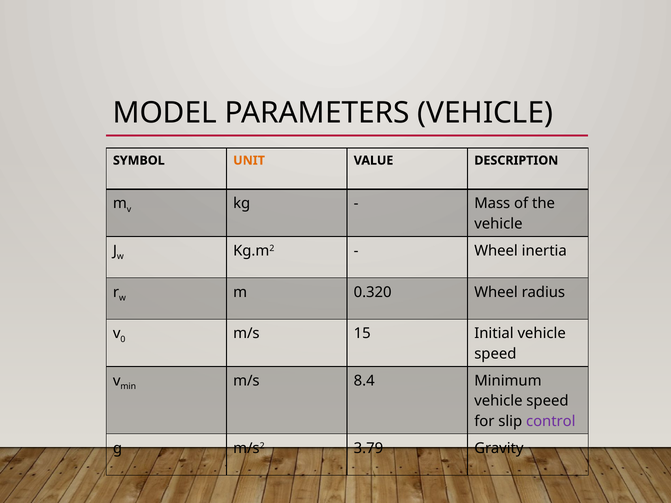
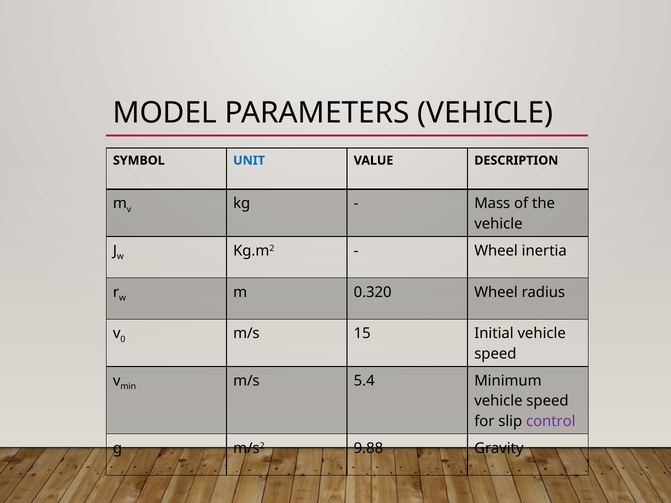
UNIT colour: orange -> blue (249, 161)
8.4: 8.4 -> 5.4 (364, 381)
3.79: 3.79 -> 9.88 (368, 448)
